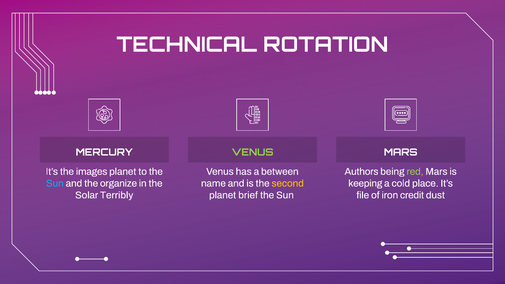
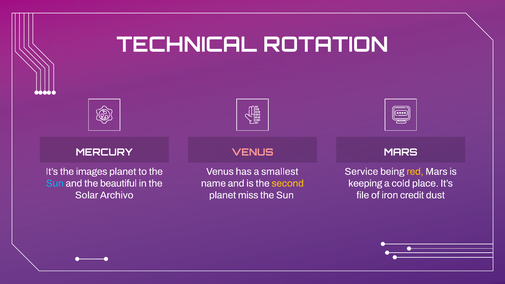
VENUS colour: light green -> pink (253, 152)
between: between -> smallest (280, 172)
Authors: Authors -> Service (361, 172)
red colour: light green -> yellow (415, 172)
organize: organize -> beautiful (118, 183)
Terribly: Terribly -> Archivo (117, 195)
brief: brief -> miss (248, 195)
